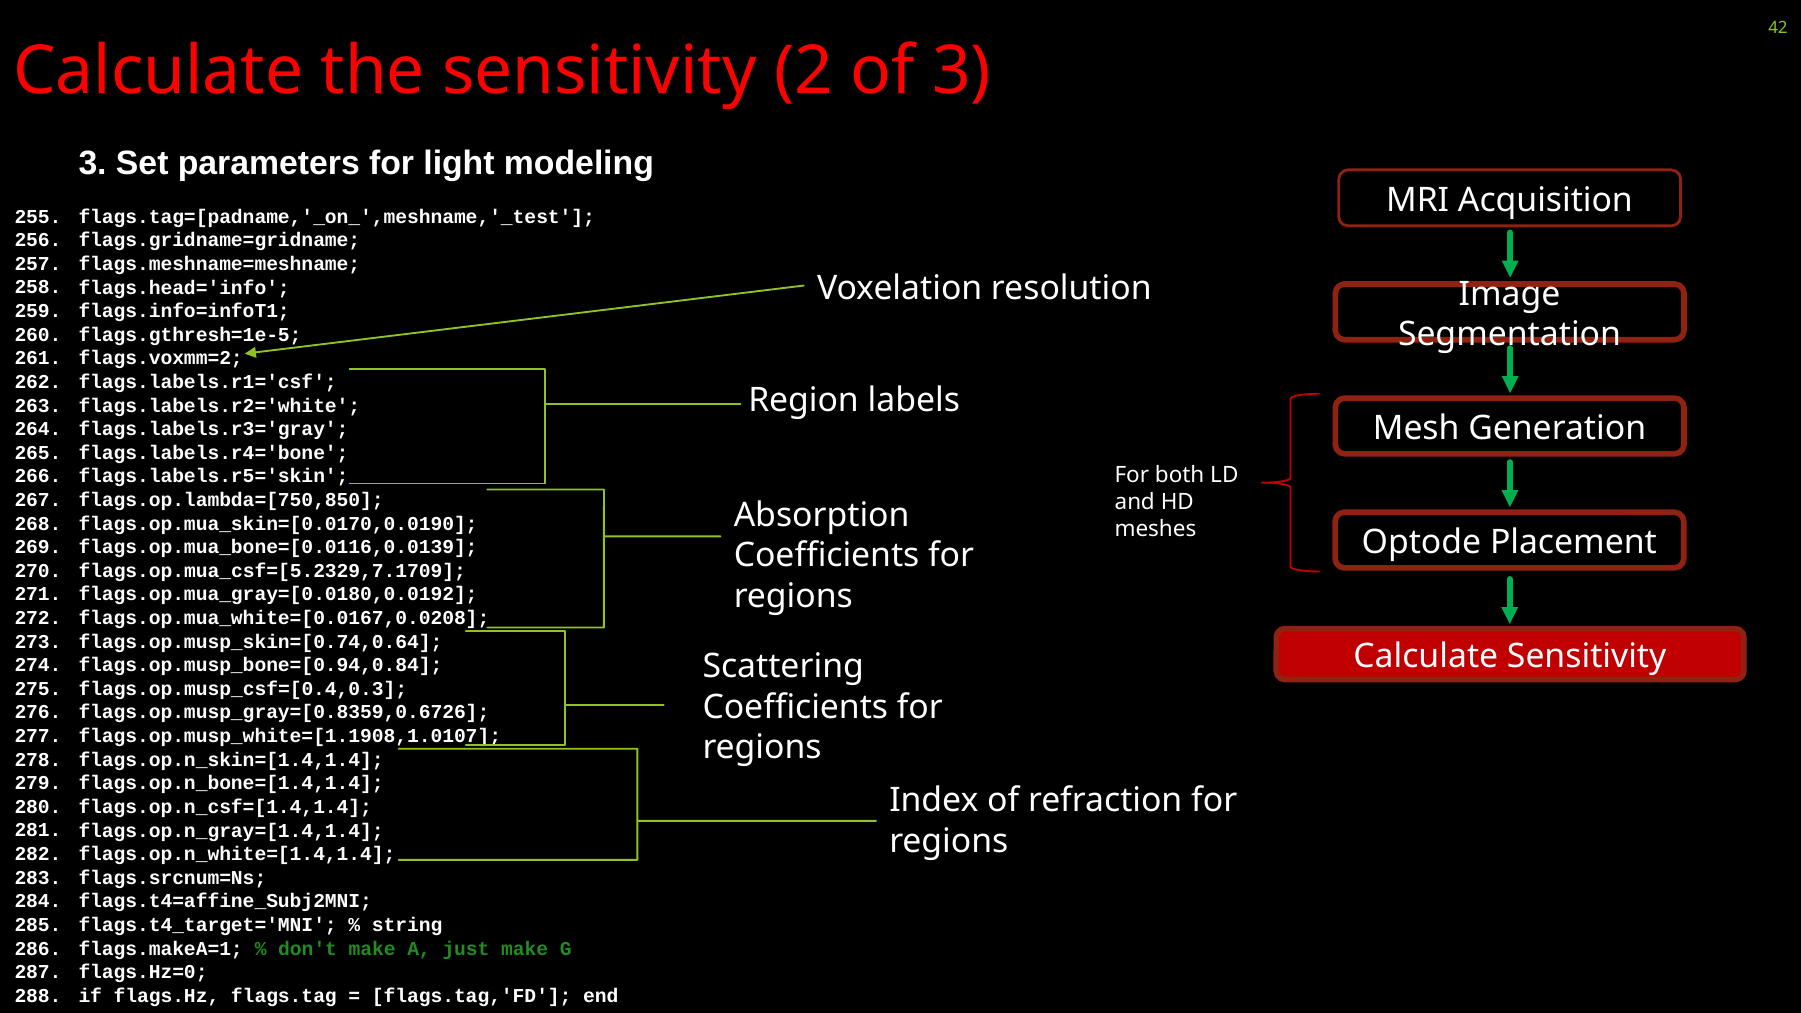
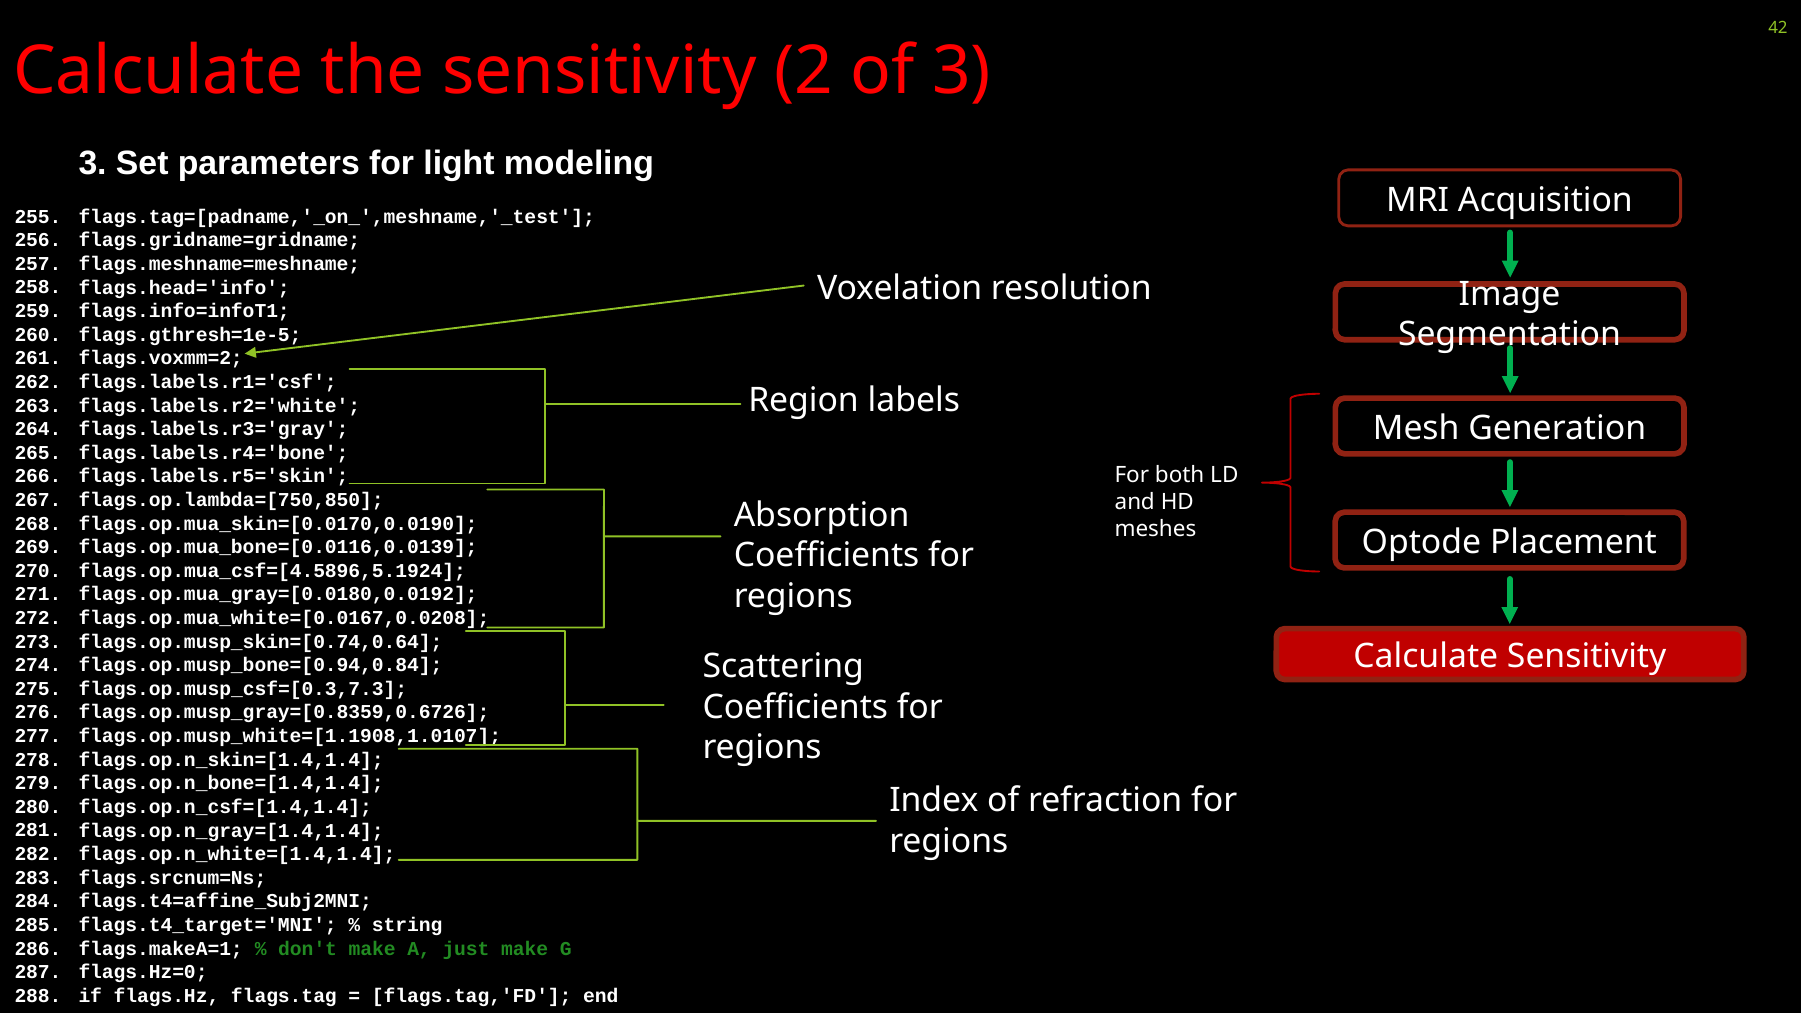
flags.op.mua_csf=[5.2329,7.1709: flags.op.mua_csf=[5.2329,7.1709 -> flags.op.mua_csf=[4.5896,5.1924 (272, 571)
flags.op.musp_csf=[0.4,0.3: flags.op.musp_csf=[0.4,0.3 -> flags.op.musp_csf=[0.3,7.3 (243, 689)
